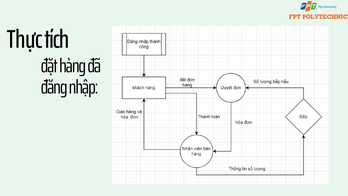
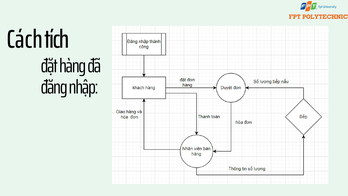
Thực: Thực -> Cách (25, 39)
